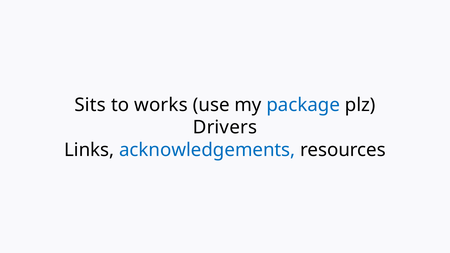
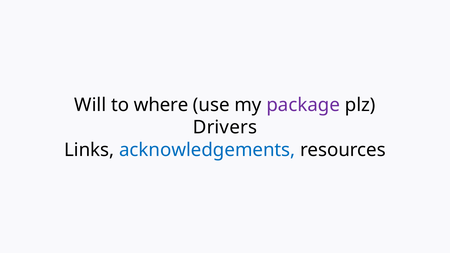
Sits: Sits -> Will (90, 105)
works: works -> where (161, 105)
package colour: blue -> purple (303, 105)
